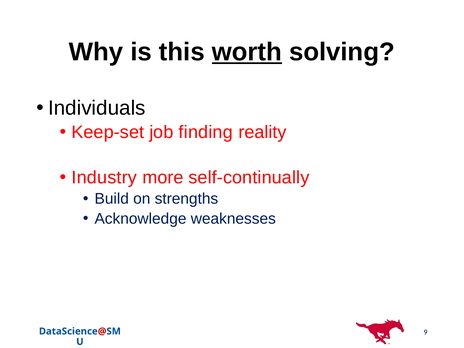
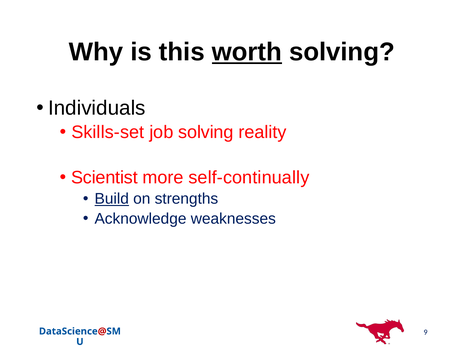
Keep-set: Keep-set -> Skills-set (108, 132)
job finding: finding -> solving (206, 132)
Industry: Industry -> Scientist (104, 178)
Build underline: none -> present (112, 199)
